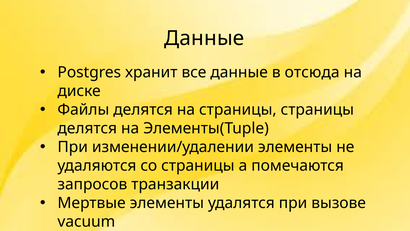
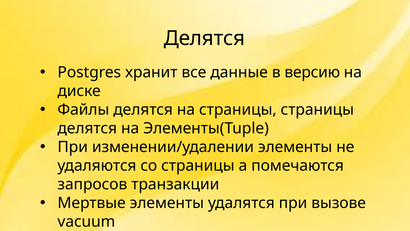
Данные: Данные -> Делятся (204, 38)
отсюда: отсюда -> версию (312, 72)
